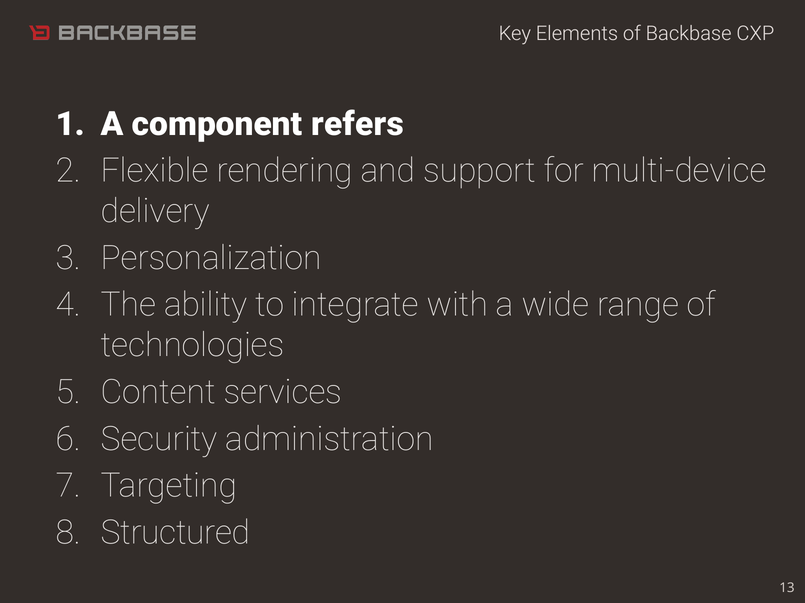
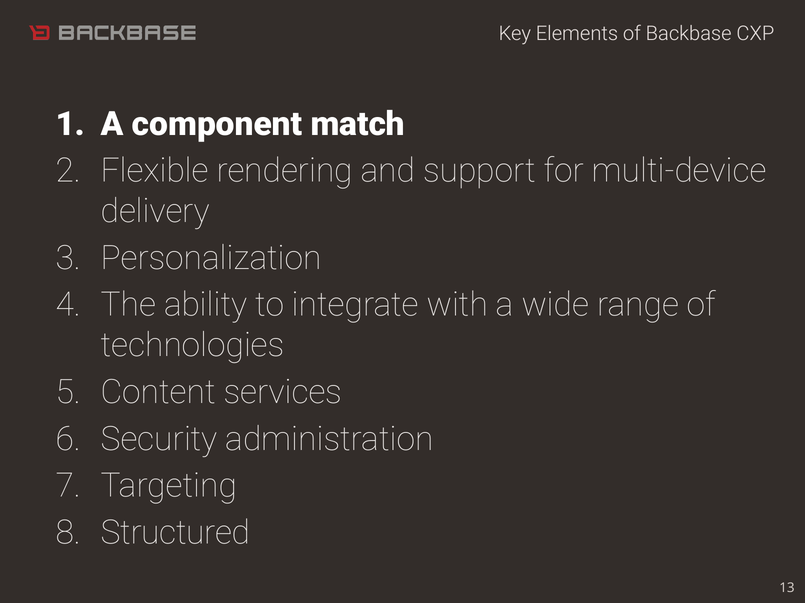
refers: refers -> match (358, 124)
